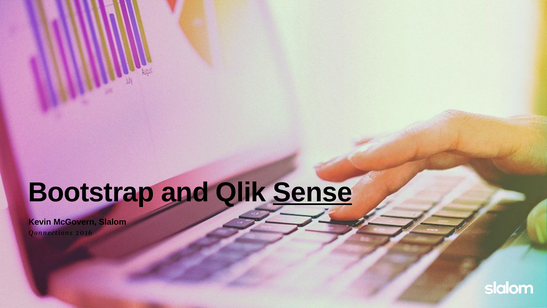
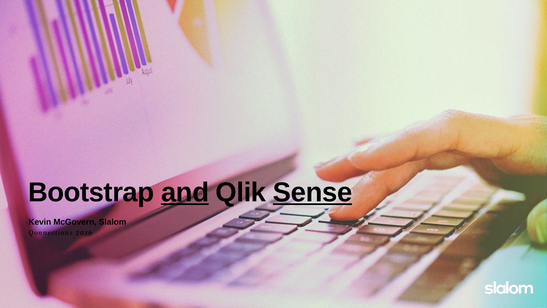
and underline: none -> present (185, 192)
